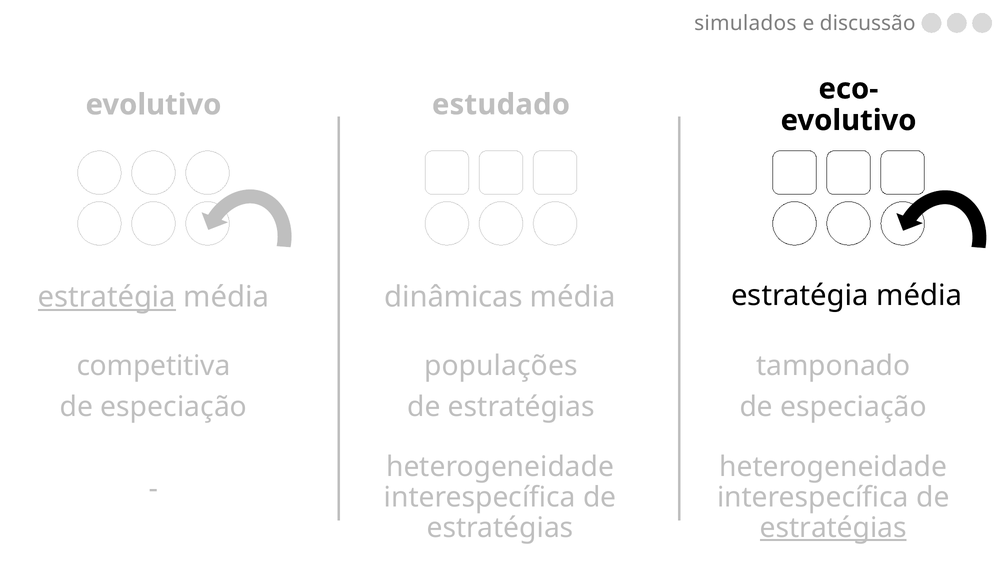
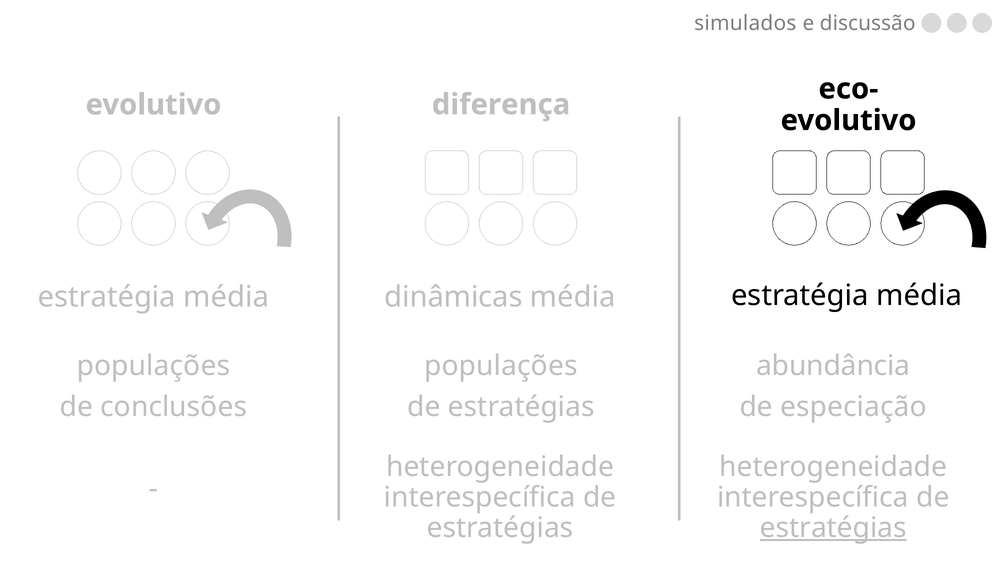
estudado: estudado -> diferença (501, 105)
estratégia underline: present -> none (107, 297)
competitiva: competitiva -> populações (153, 366)
tamponado: tamponado -> abundância (833, 366)
especiação: especiação -> conclusões (174, 407)
